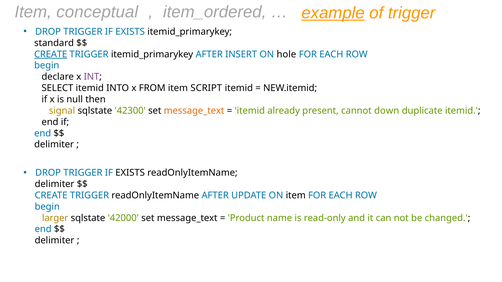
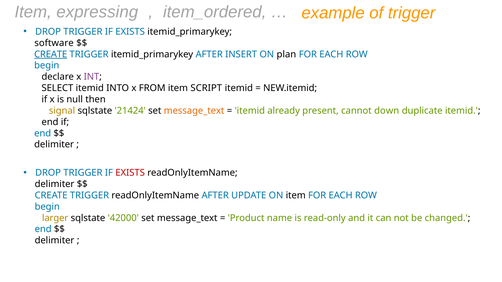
conceptual: conceptual -> expressing (97, 12)
example underline: present -> none (333, 13)
standard: standard -> software (54, 43)
hole: hole -> plan (286, 54)
42300: 42300 -> 21424 (130, 111)
EXISTS colour: black -> red (130, 173)
